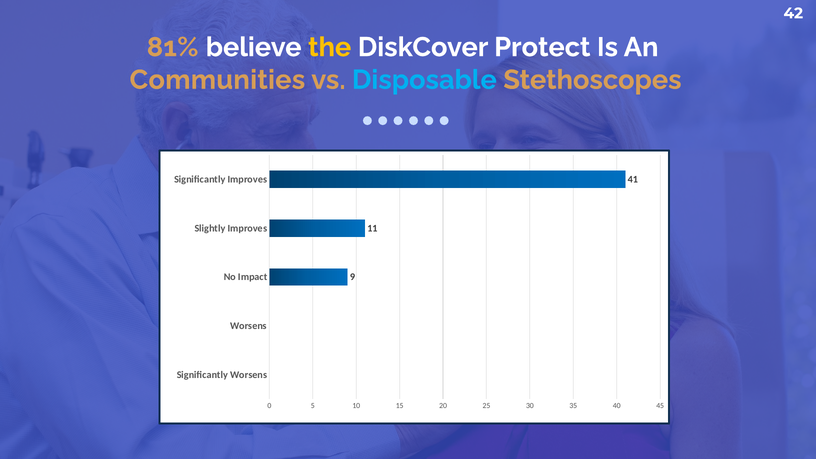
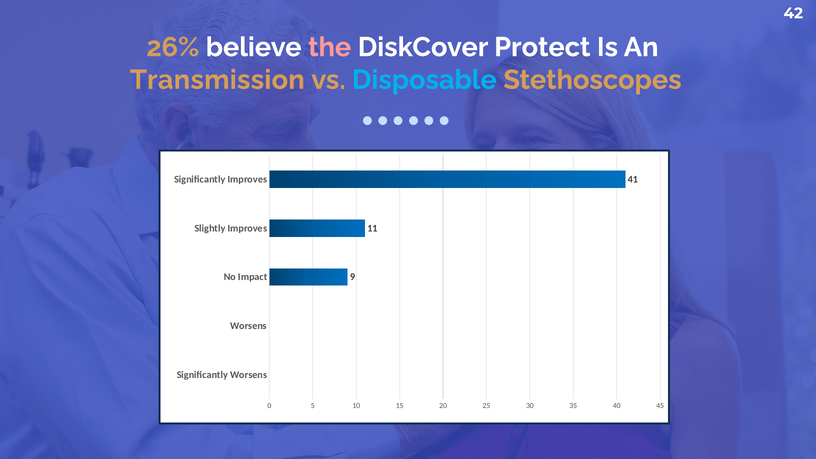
81%: 81% -> 26% (173, 47)
the colour: yellow -> pink (330, 47)
Communities: Communities -> Transmission (217, 80)
